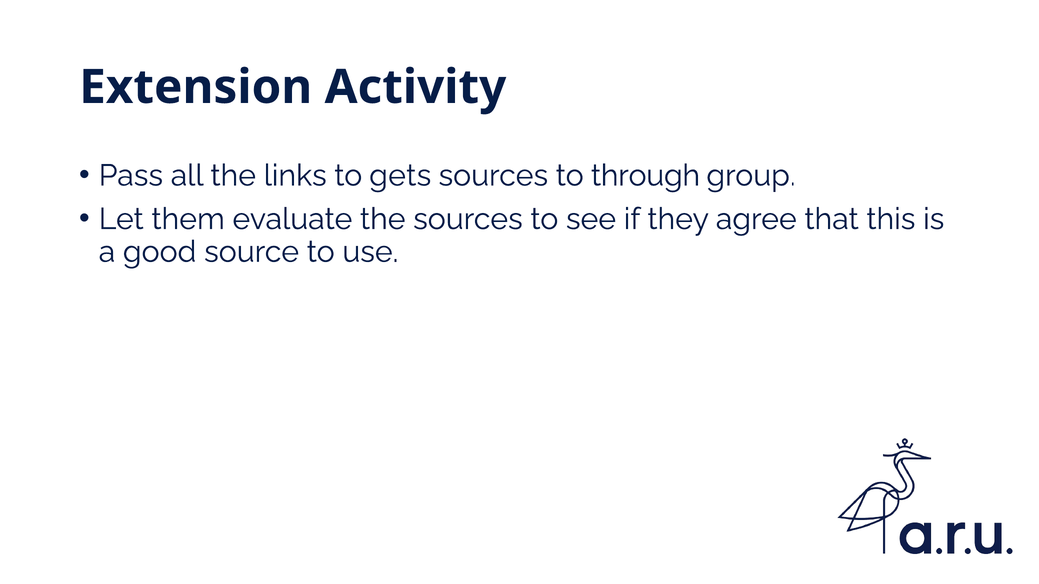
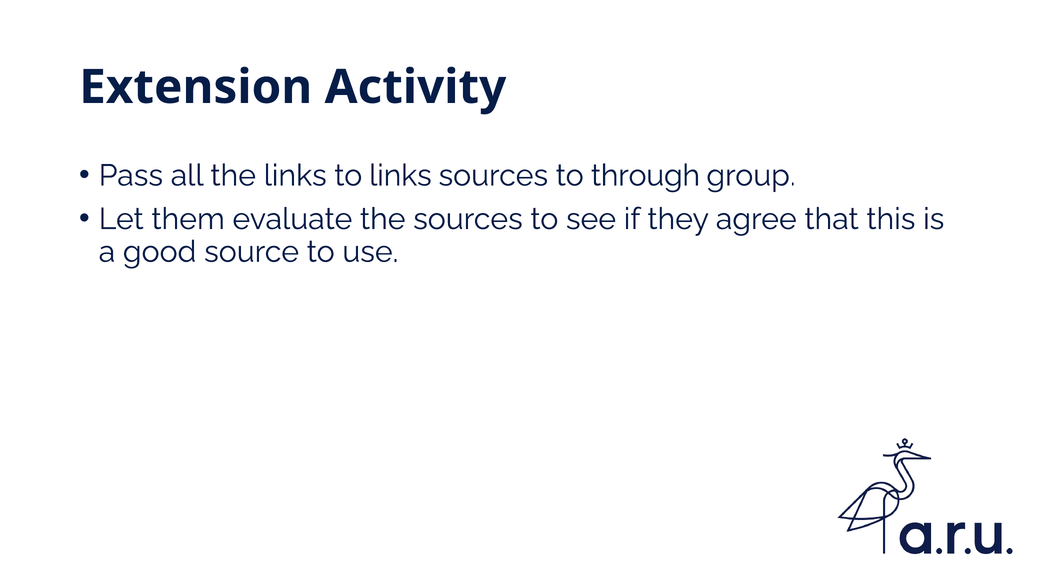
to gets: gets -> links (400, 176)
